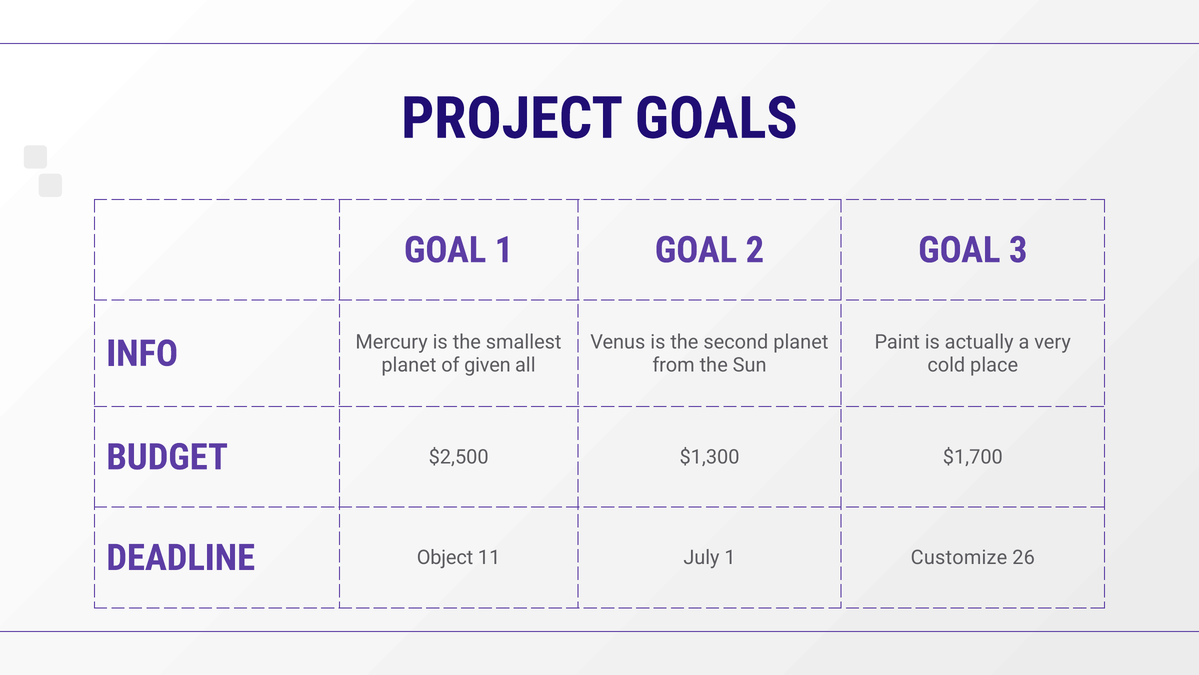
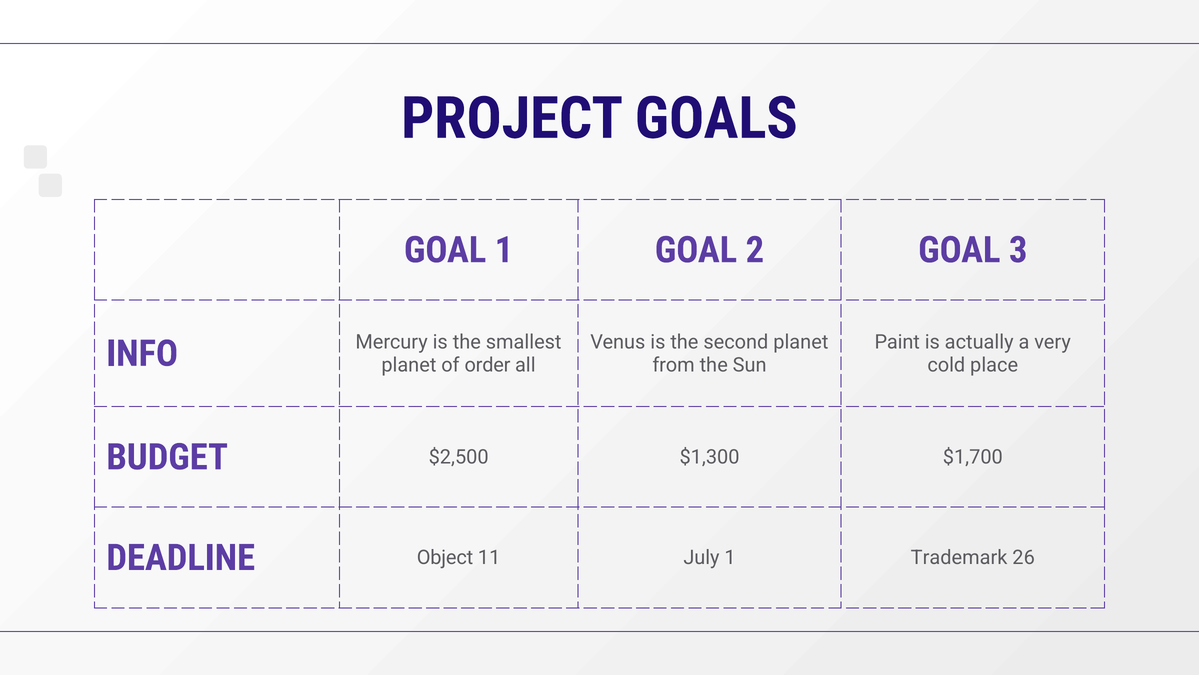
given: given -> order (487, 365)
Customize: Customize -> Trademark (959, 557)
